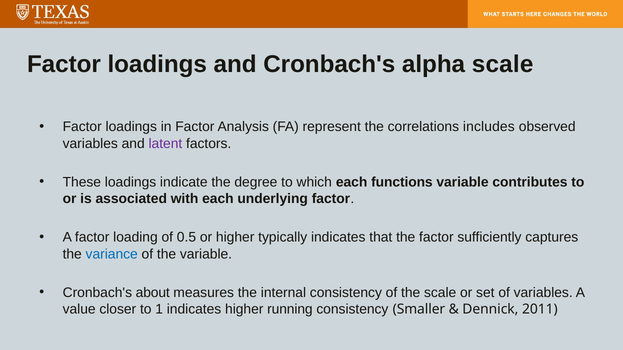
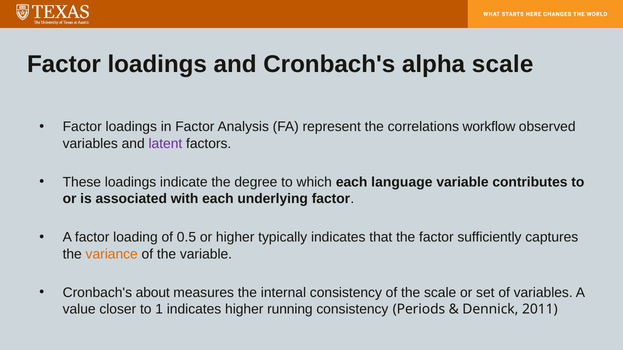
includes: includes -> workflow (489, 127)
functions: functions -> language (402, 182)
variance colour: blue -> orange (112, 254)
Smaller: Smaller -> Periods (419, 310)
